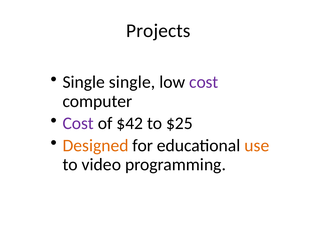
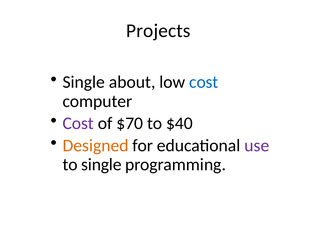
Single single: single -> about (132, 82)
cost colour: purple -> blue (204, 82)
$42: $42 -> $70 (130, 123)
$25: $25 -> $40 (179, 123)
use colour: orange -> purple (257, 145)
to video: video -> single (101, 164)
